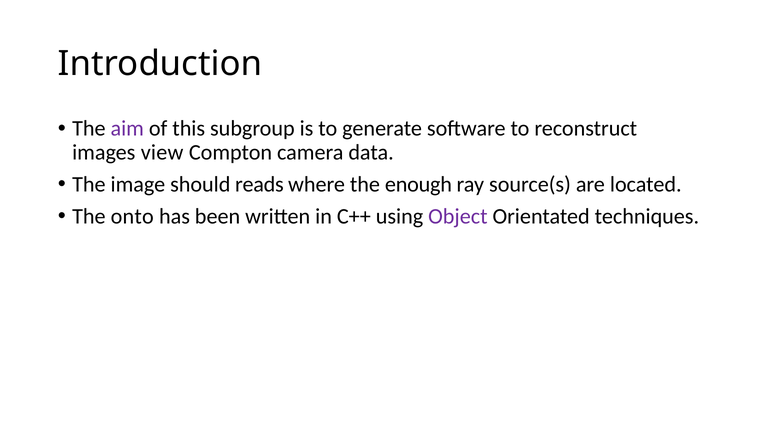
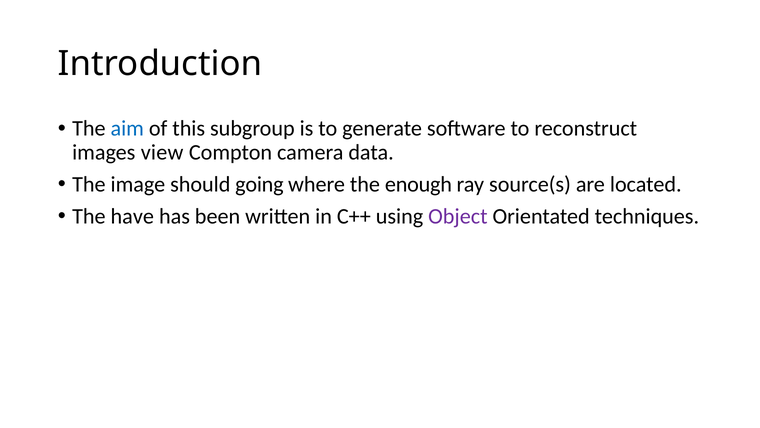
aim colour: purple -> blue (127, 128)
reads: reads -> going (259, 184)
onto: onto -> have (132, 216)
